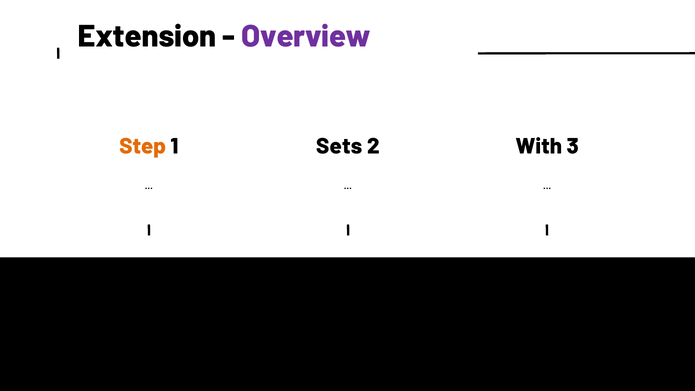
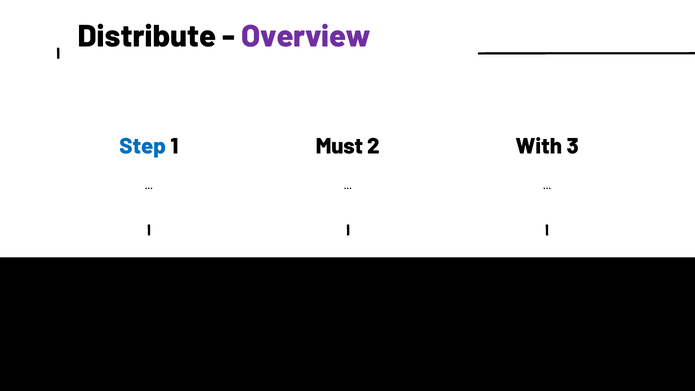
Extension: Extension -> Distribute (147, 36)
Step colour: orange -> blue (143, 146)
Sets: Sets -> Must (339, 146)
